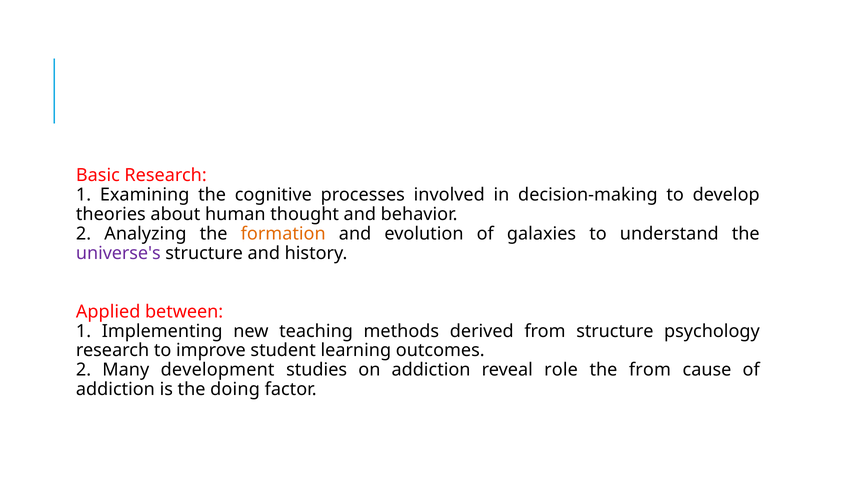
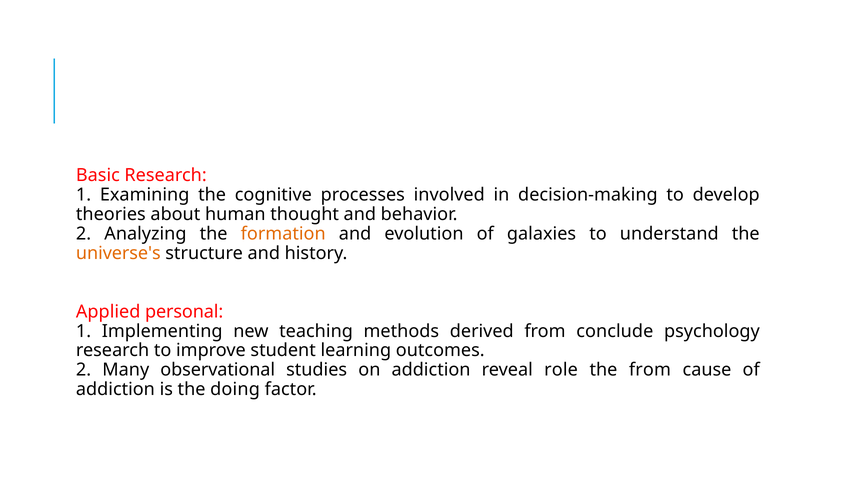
universe's colour: purple -> orange (118, 253)
between: between -> personal (184, 312)
from structure: structure -> conclude (615, 331)
development: development -> observational (218, 370)
